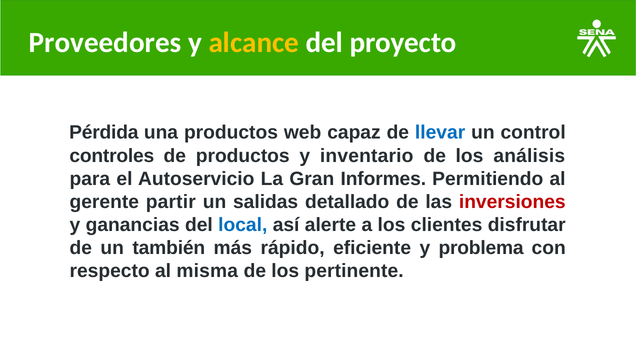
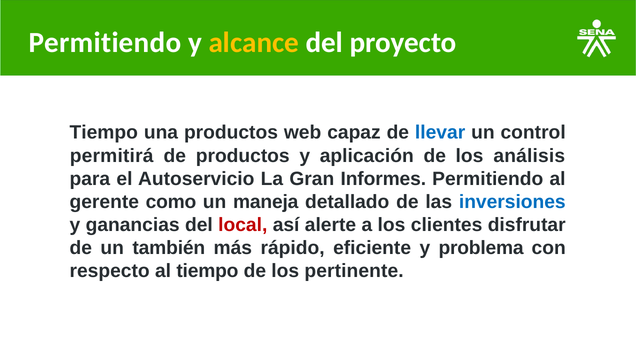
Proveedores: Proveedores -> Permitiendo (105, 42)
Pérdida: Pérdida -> Tiempo (104, 133)
controles: controles -> permitirá (112, 156)
inventario: inventario -> aplicación (367, 156)
partir: partir -> como (171, 202)
salidas: salidas -> maneja (266, 202)
inversiones colour: red -> blue (512, 202)
local colour: blue -> red (243, 225)
al misma: misma -> tiempo (207, 271)
